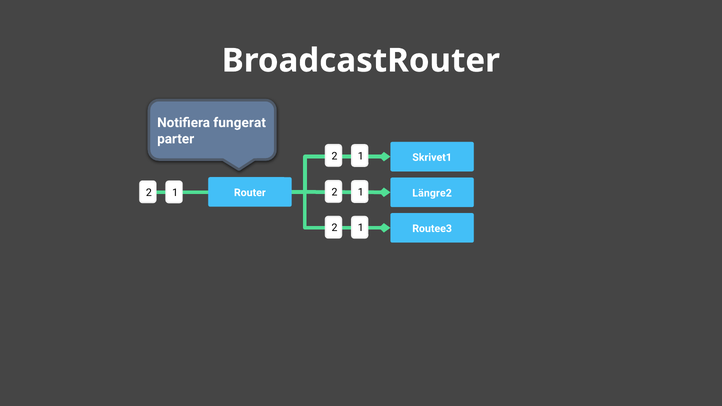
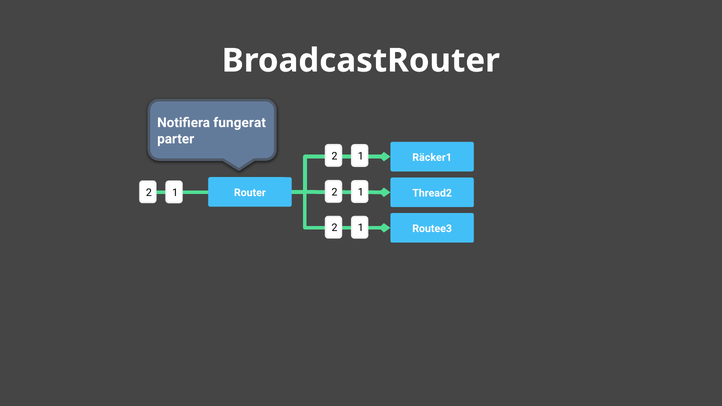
Skrivet1: Skrivet1 -> Räcker1 (432, 157)
Längre2: Längre2 -> Thread2 (432, 193)
